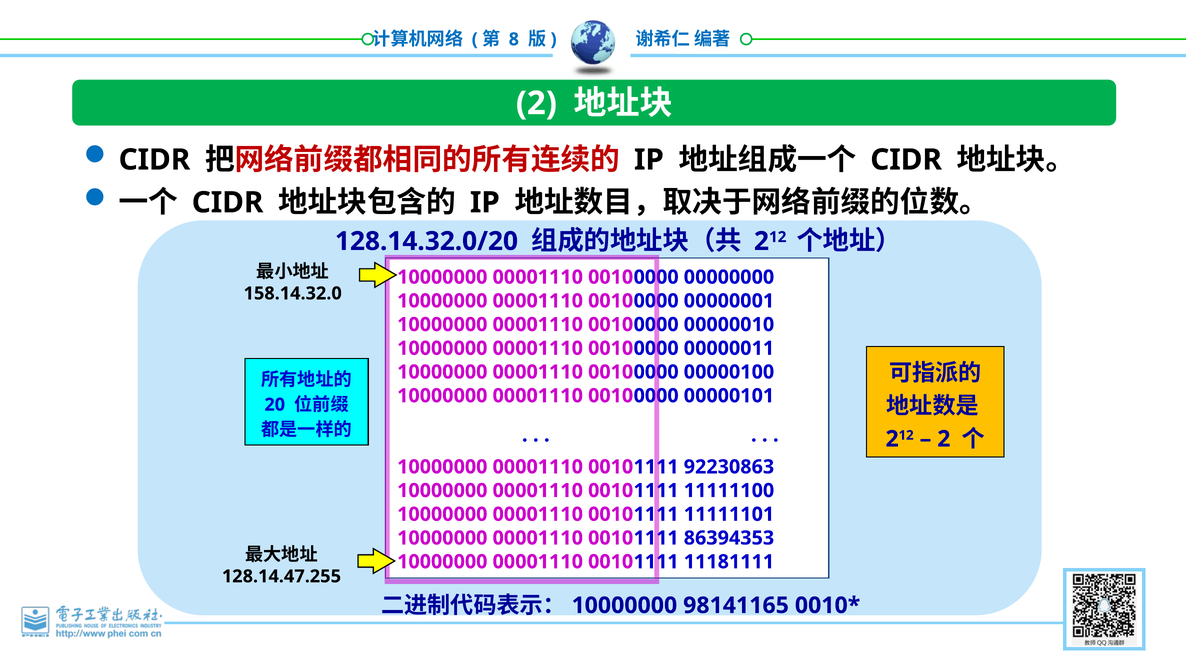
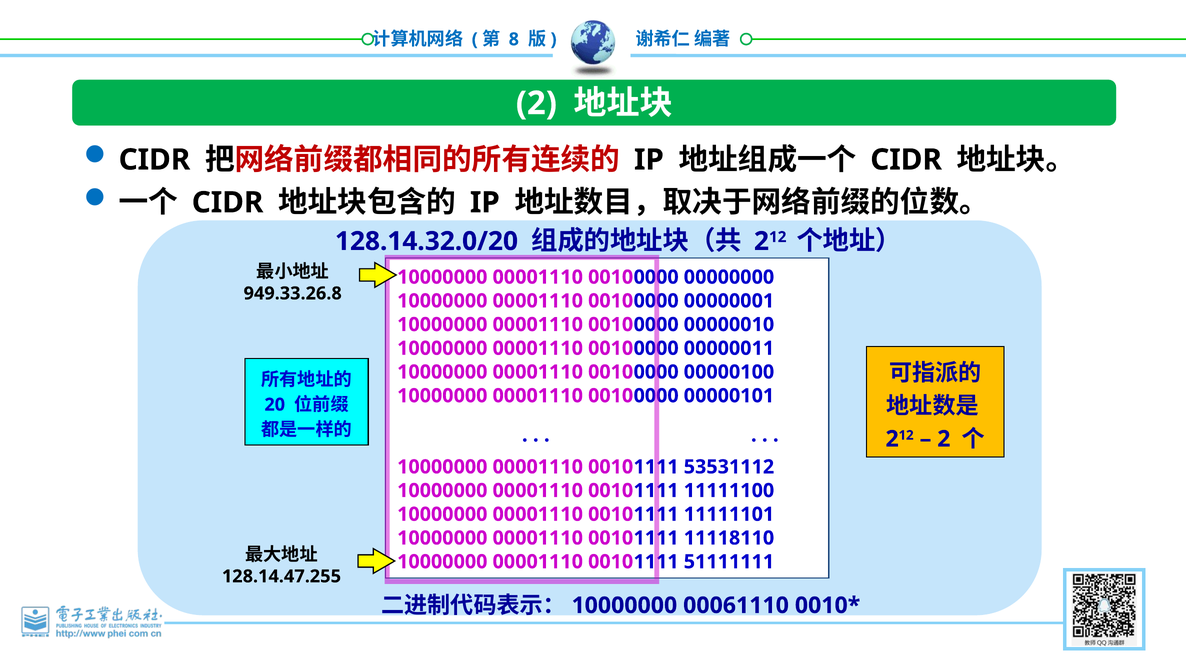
158.14.32.0: 158.14.32.0 -> 949.33.26.8 (293, 293)
92230863: 92230863 -> 53531112 (729, 467)
86394353: 86394353 -> 11118110 (729, 538)
11181111: 11181111 -> 51111111 (729, 562)
98141165: 98141165 -> 00061110 (736, 606)
